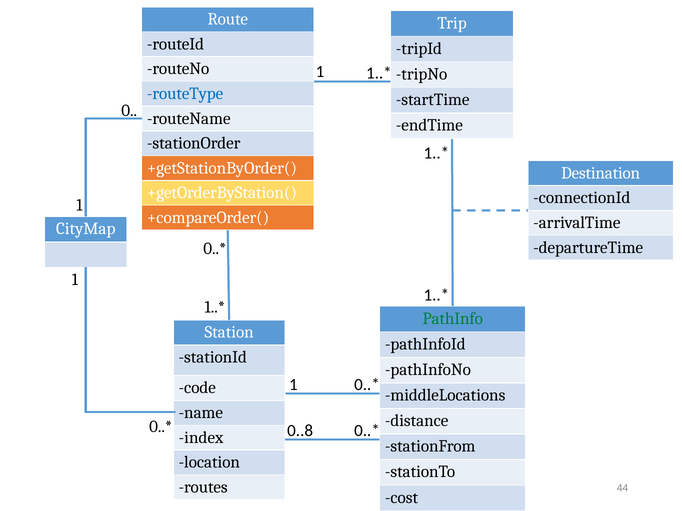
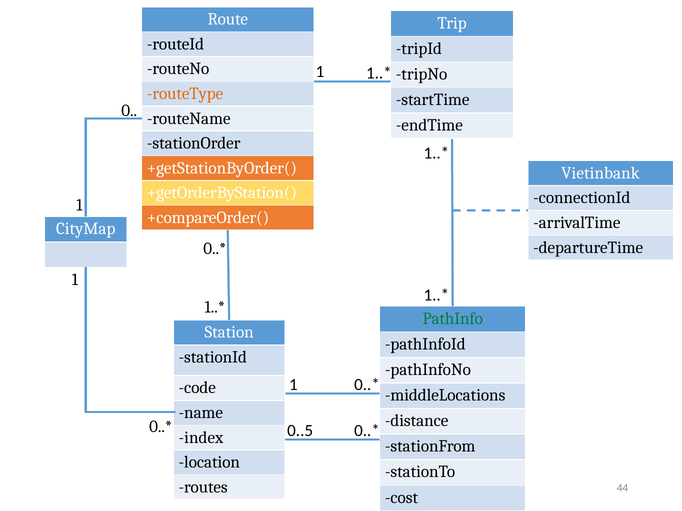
routeType colour: blue -> orange (185, 94)
Destination: Destination -> Vietinbank (601, 173)
0..8: 0..8 -> 0..5 (300, 431)
